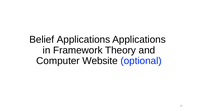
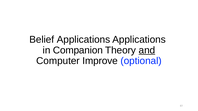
Framework: Framework -> Companion (78, 50)
and underline: none -> present (147, 50)
Website: Website -> Improve (100, 61)
